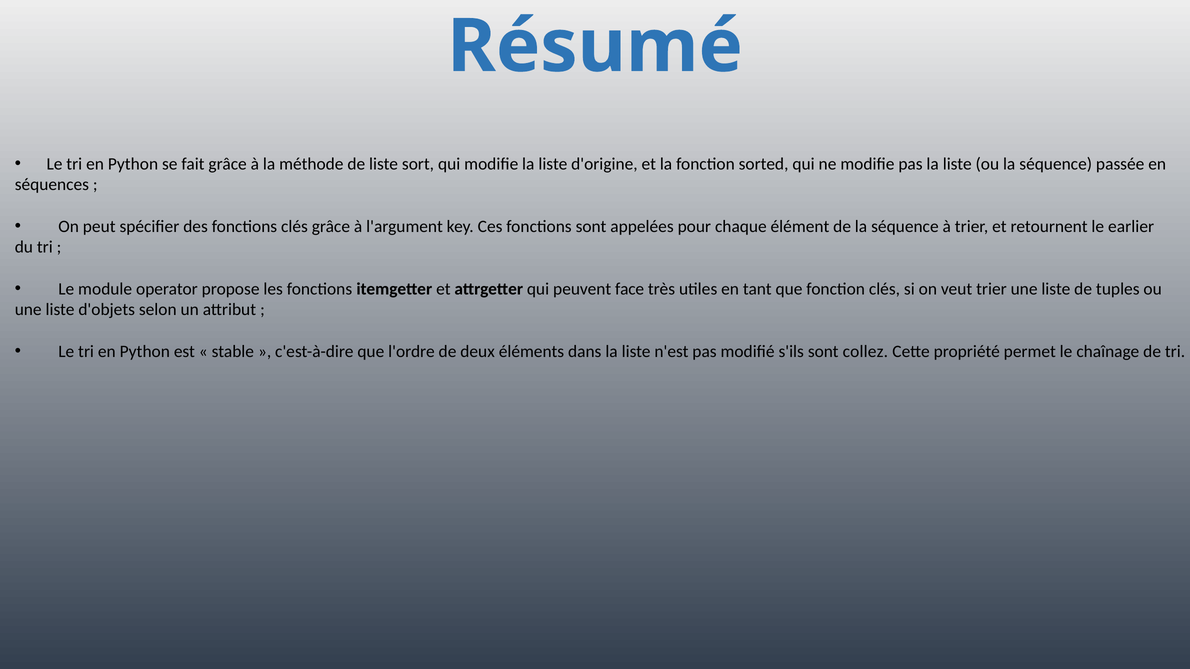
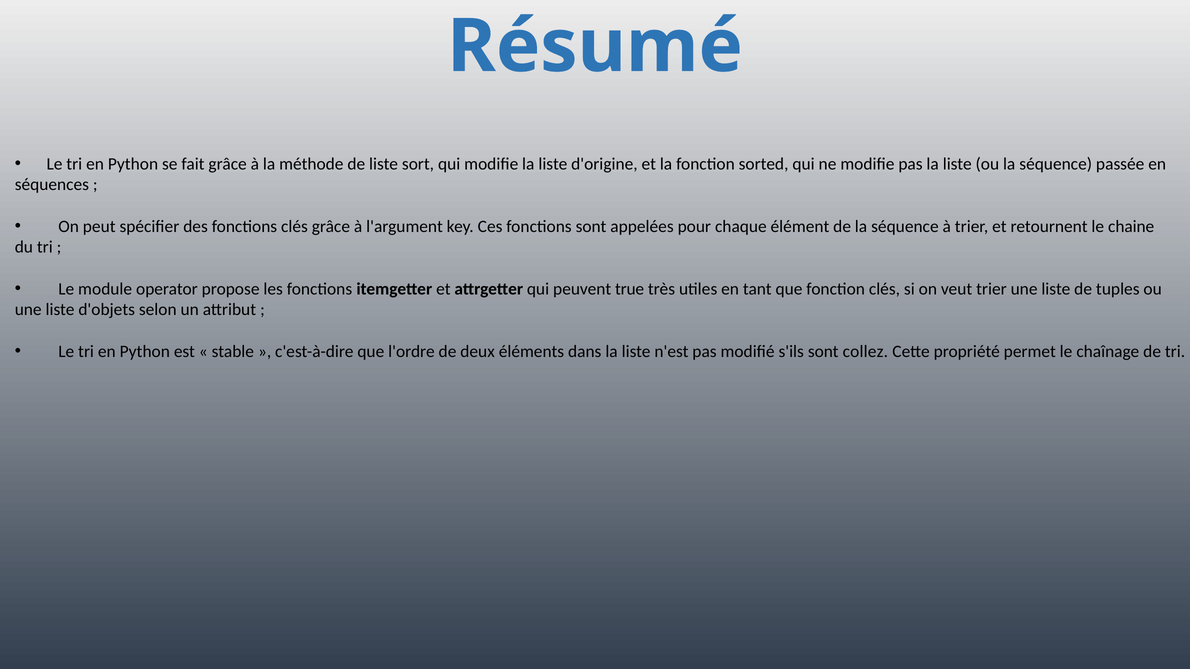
earlier: earlier -> chaine (1131, 227)
face: face -> true (630, 289)
